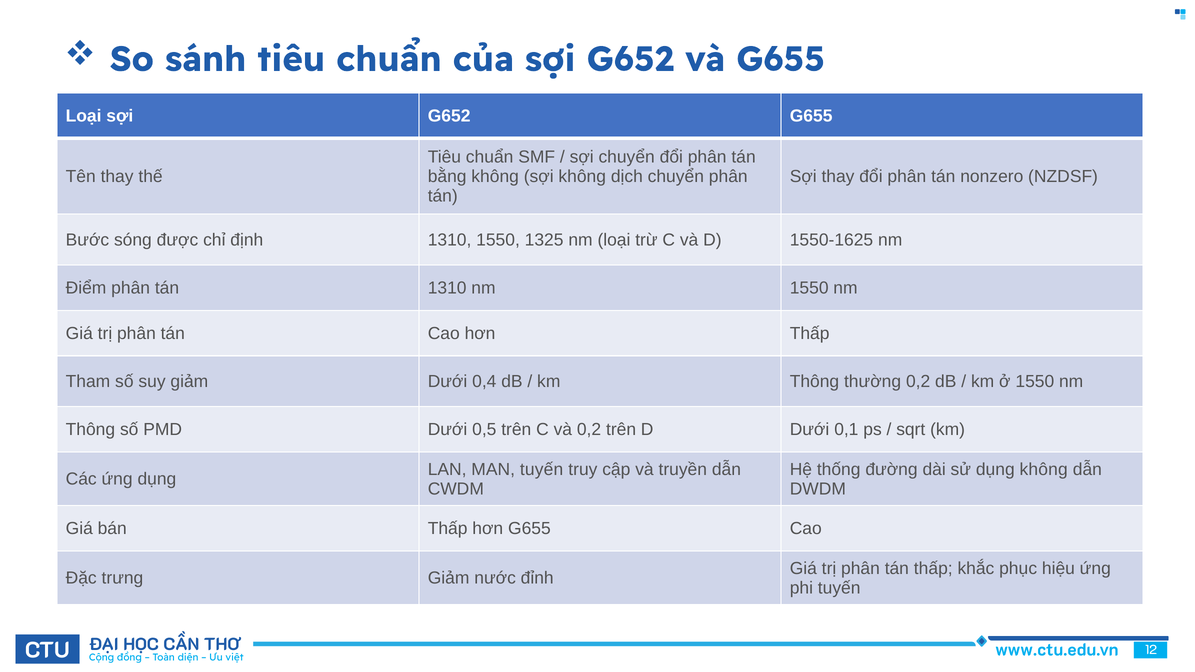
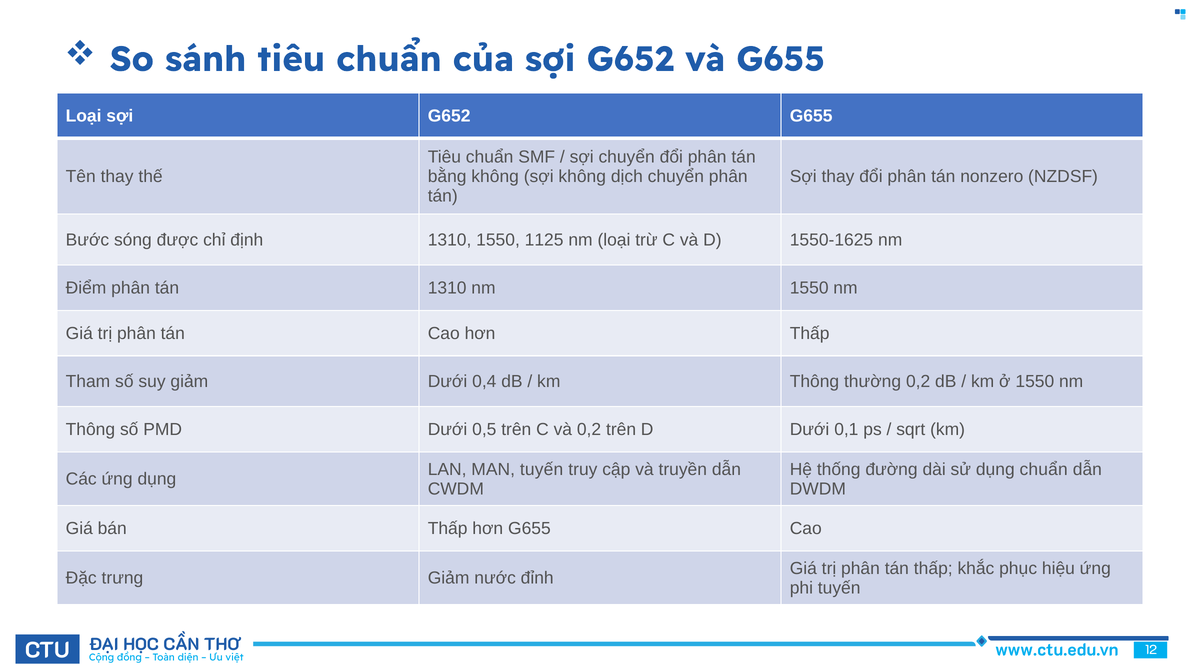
1325: 1325 -> 1125 (544, 240)
dụng không: không -> chuẩn (1044, 469)
